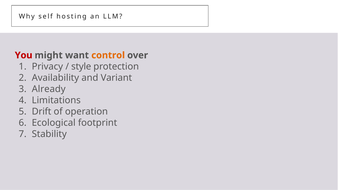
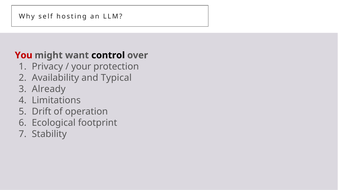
control colour: orange -> black (108, 55)
style: style -> your (81, 67)
Variant: Variant -> Typical (116, 78)
